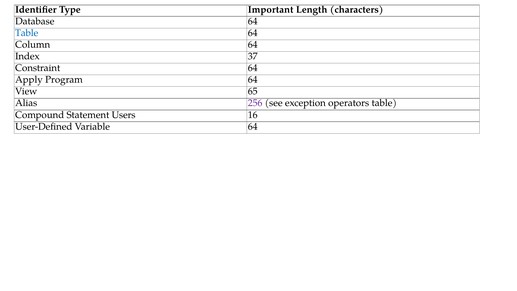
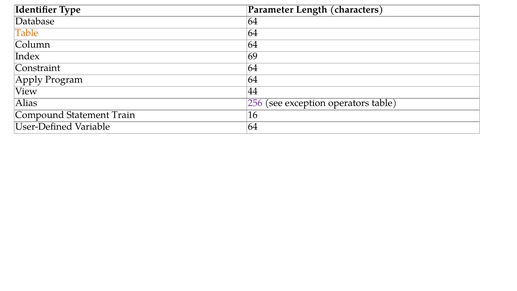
Important: Important -> Parameter (271, 10)
Table colour: blue -> orange (27, 33)
37: 37 -> 69 (253, 56)
65: 65 -> 44 (253, 91)
Users: Users -> Train (123, 115)
